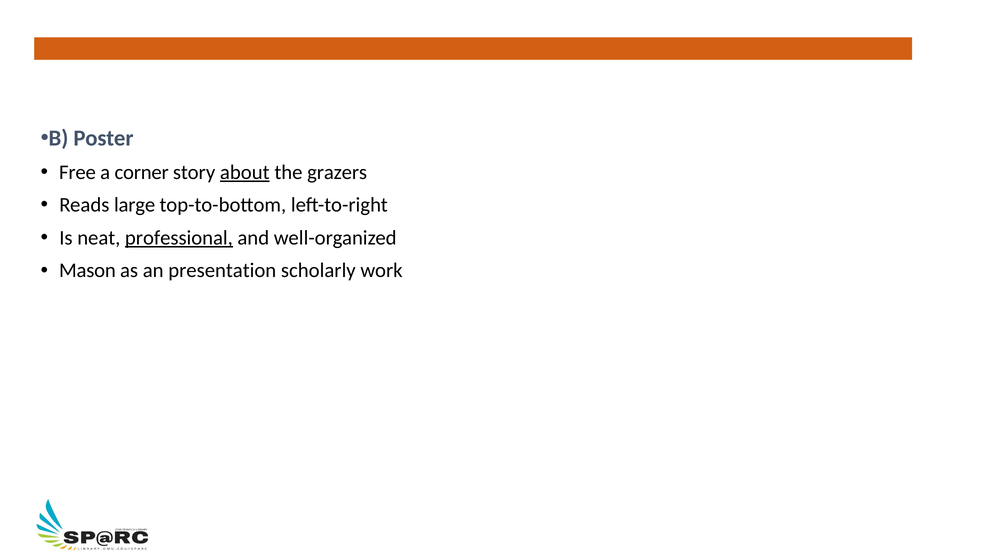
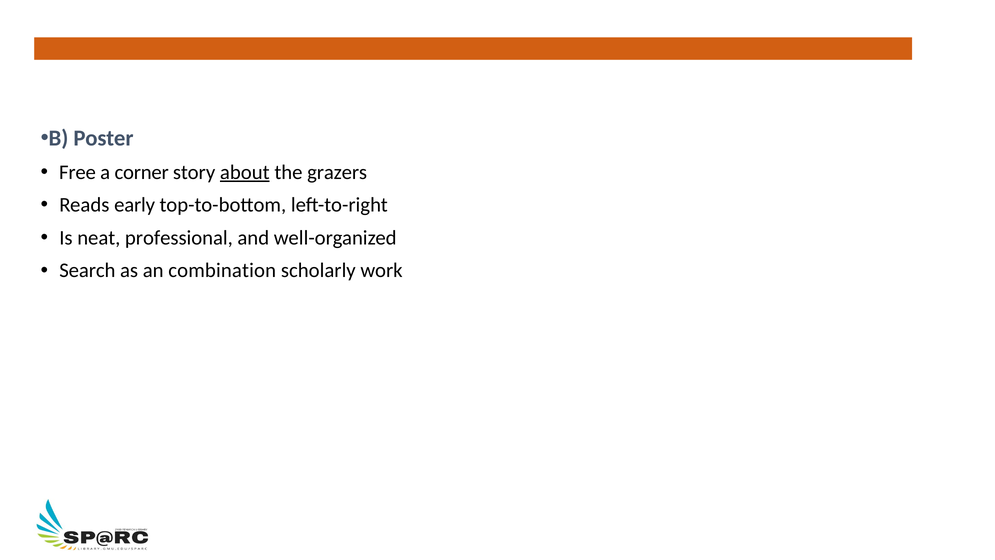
large: large -> early (135, 205)
professional underline: present -> none (179, 238)
Mason: Mason -> Search (87, 270)
presentation: presentation -> combination (222, 270)
